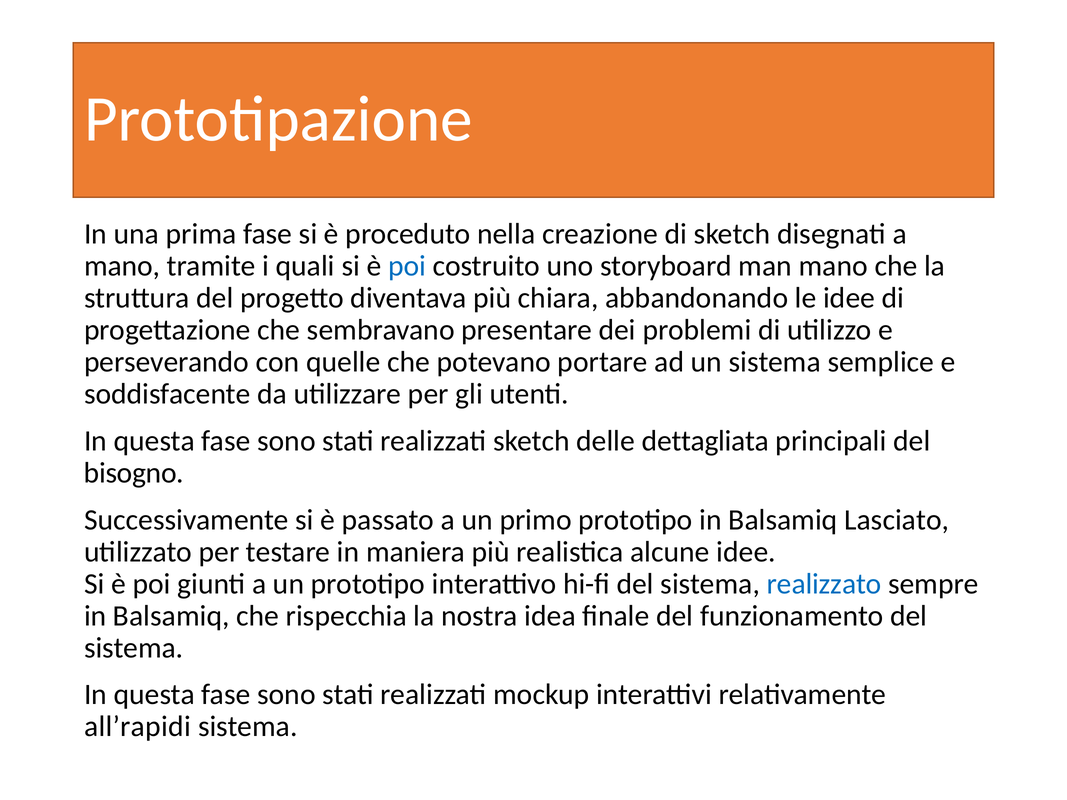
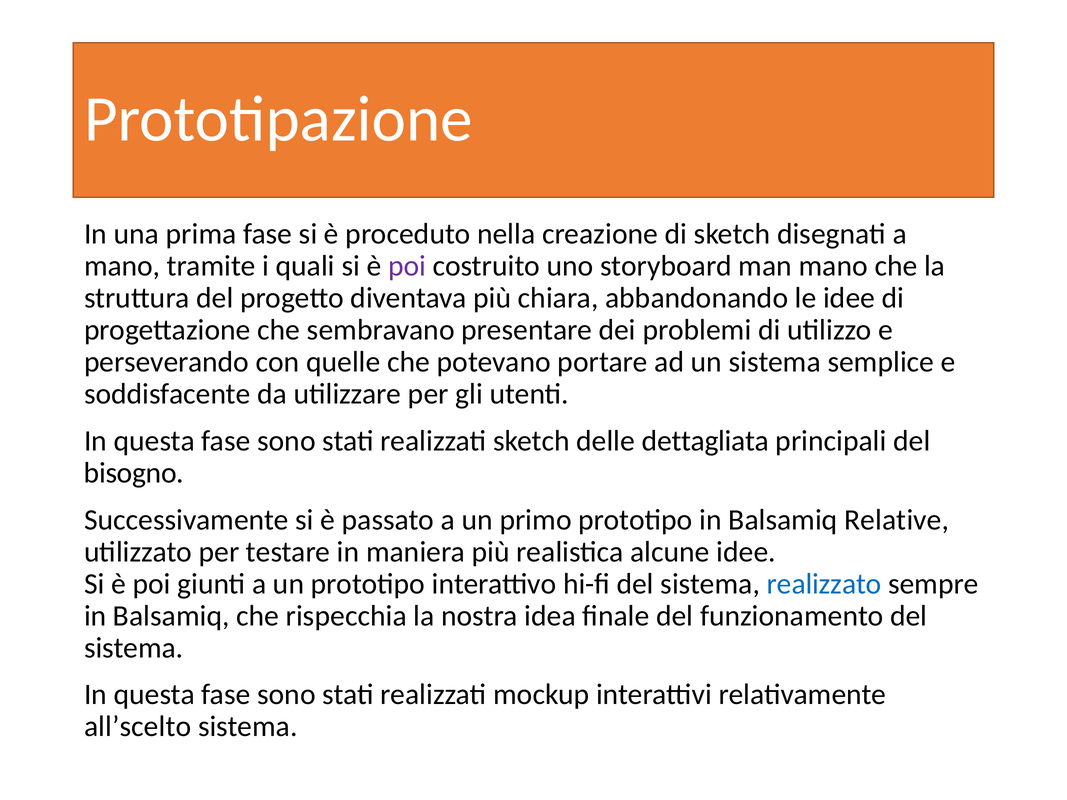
poi colour: blue -> purple (407, 266)
Lasciato: Lasciato -> Relative (897, 520)
all’rapidi: all’rapidi -> all’scelto (138, 727)
